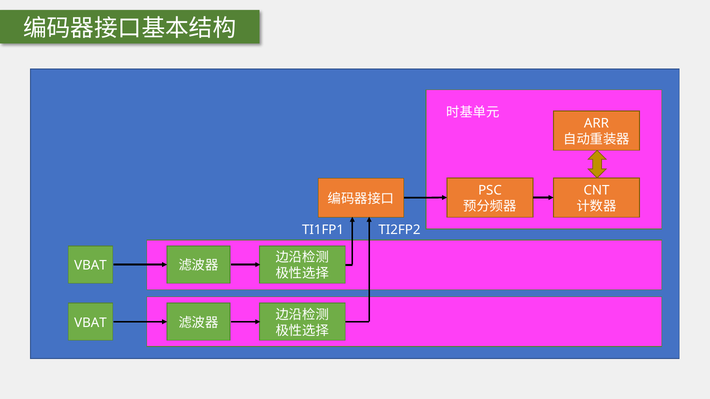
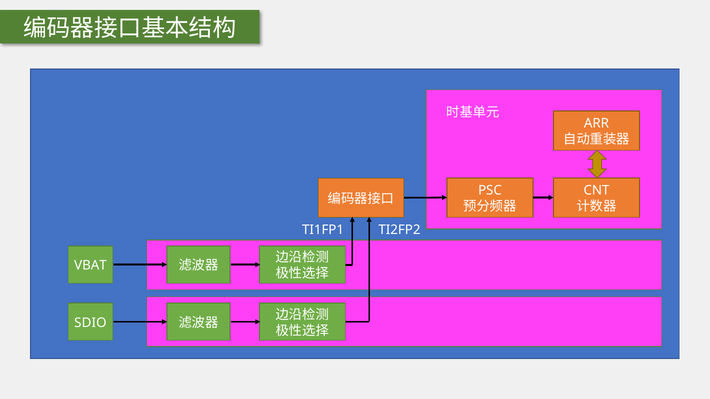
VBAT: VBAT -> SDIO (90, 323)
